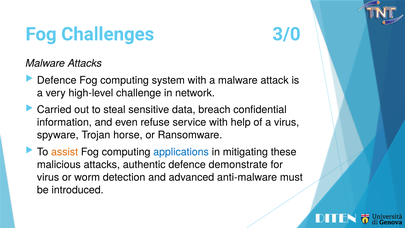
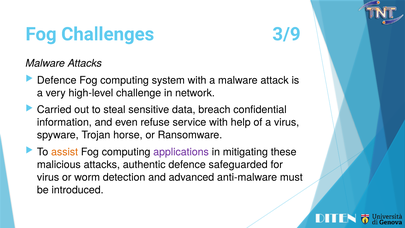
3/0: 3/0 -> 3/9 (286, 34)
applications colour: blue -> purple (181, 152)
demonstrate: demonstrate -> safeguarded (238, 165)
